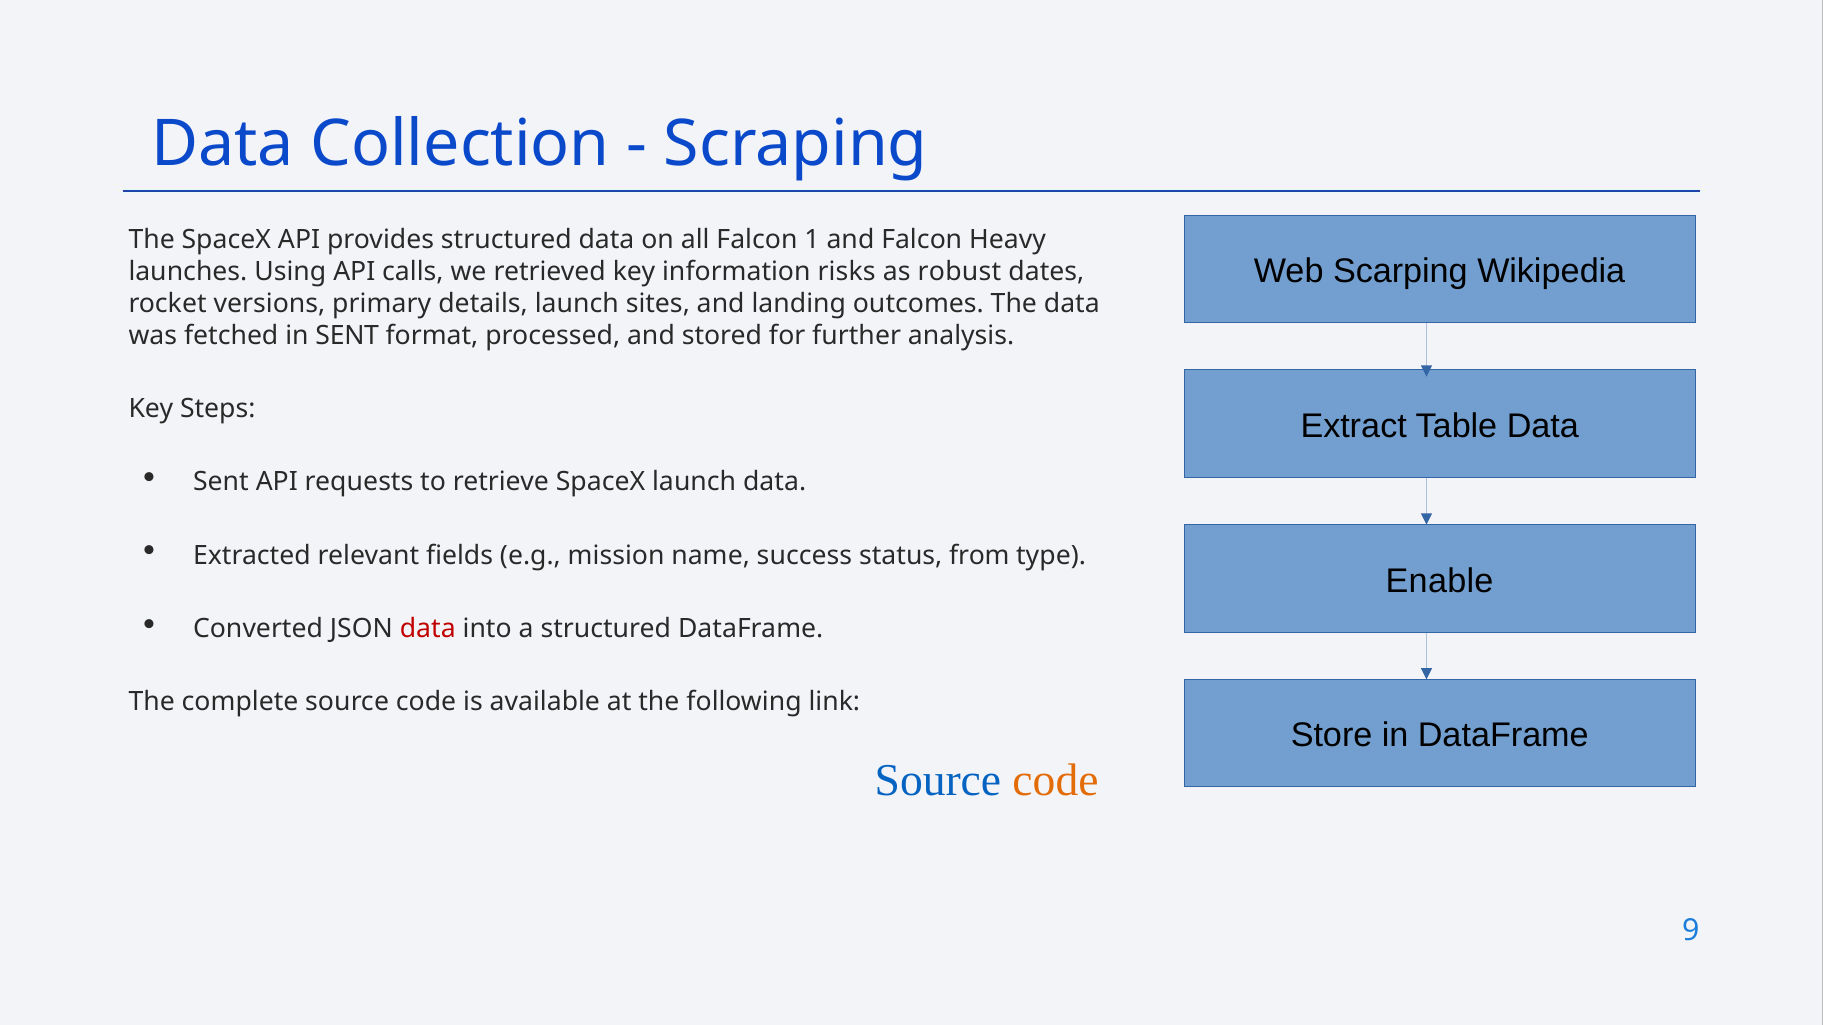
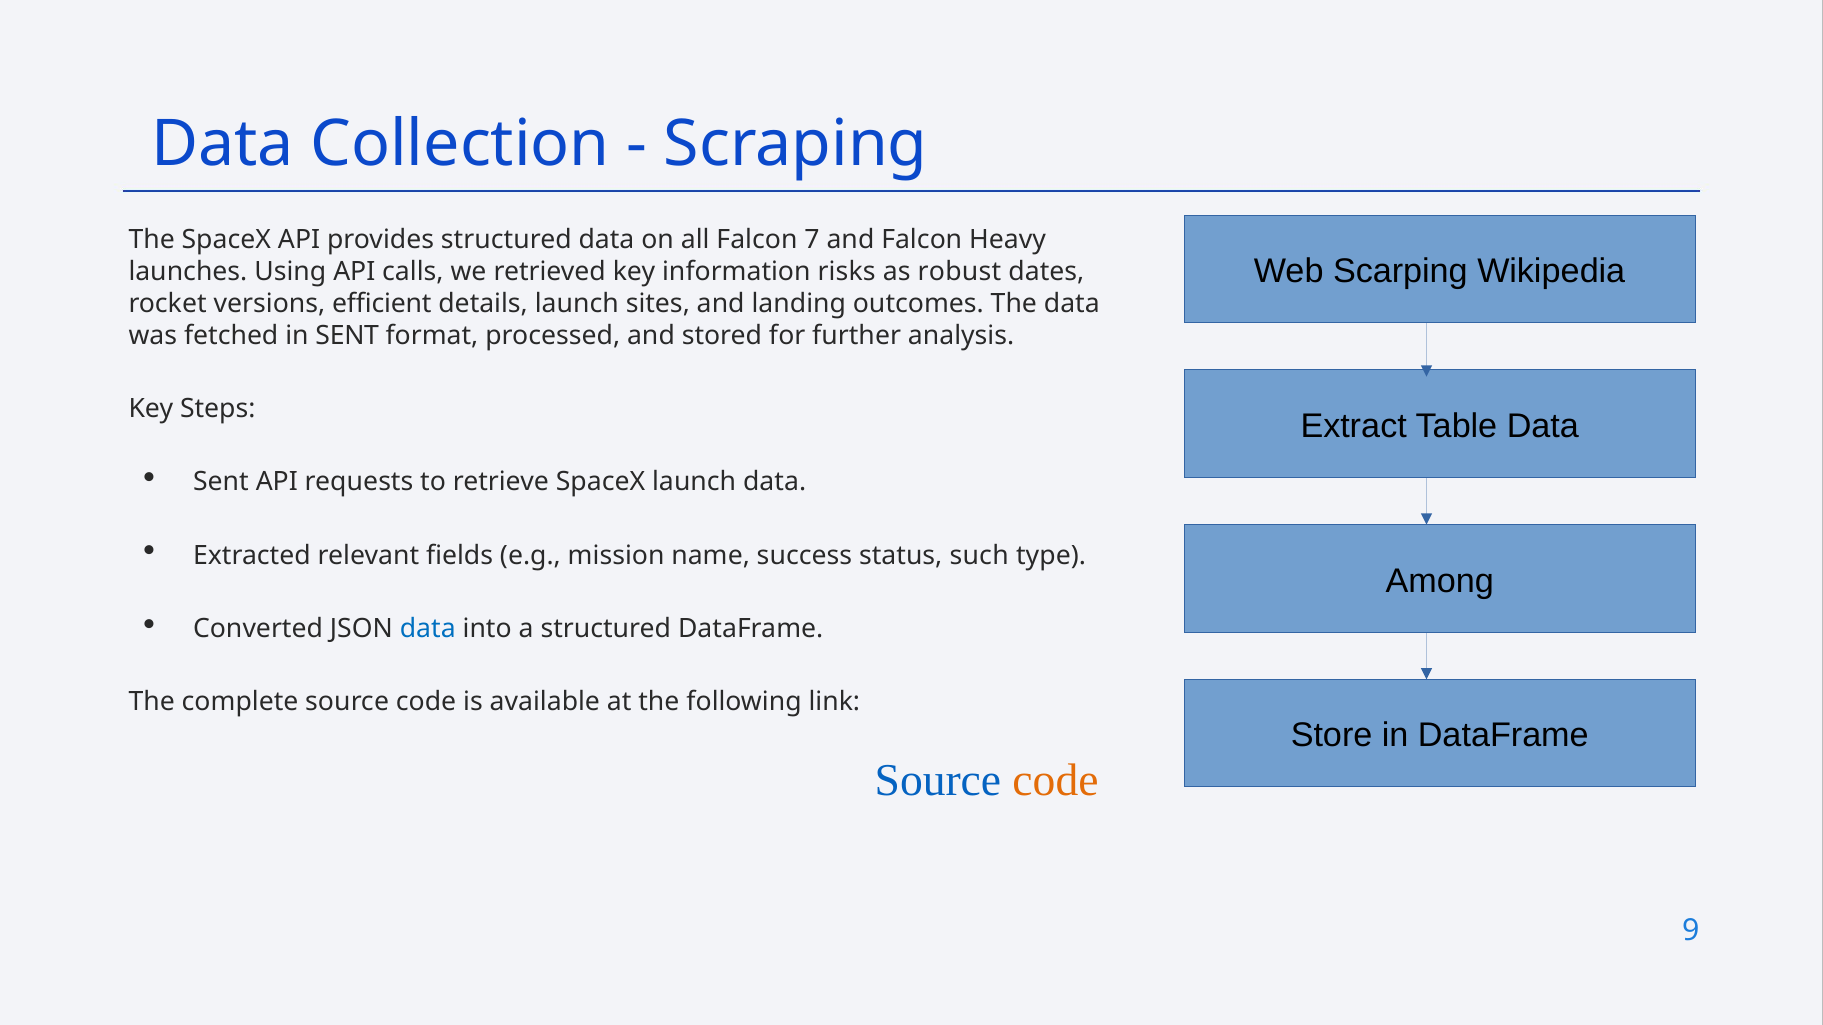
1: 1 -> 7 (812, 240)
primary: primary -> efficient (382, 304)
from: from -> such (979, 556)
Enable: Enable -> Among (1440, 581)
data colour: red -> blue (428, 629)
